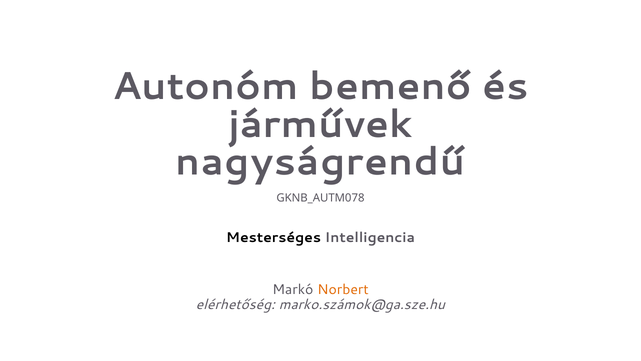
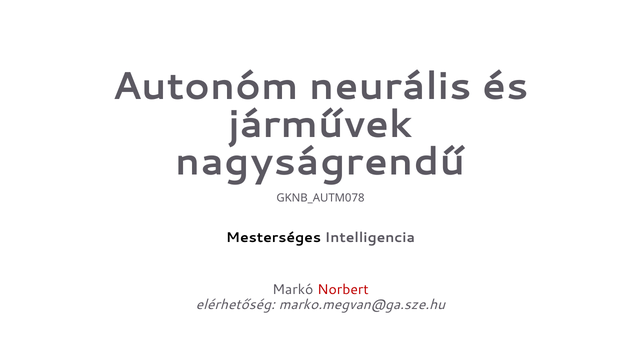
bemenő: bemenő -> neurális (391, 87)
Norbert colour: orange -> red (343, 289)
marko.számok@ga.sze.hu: marko.számok@ga.sze.hu -> marko.megvan@ga.sze.hu (362, 304)
